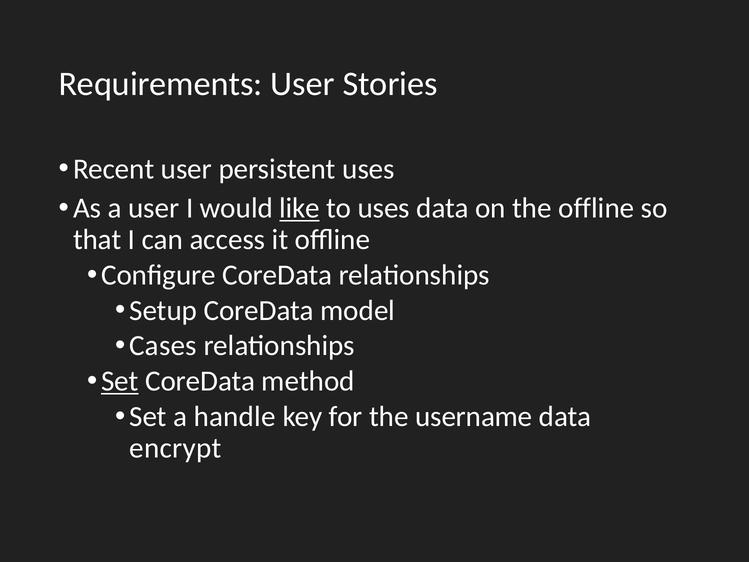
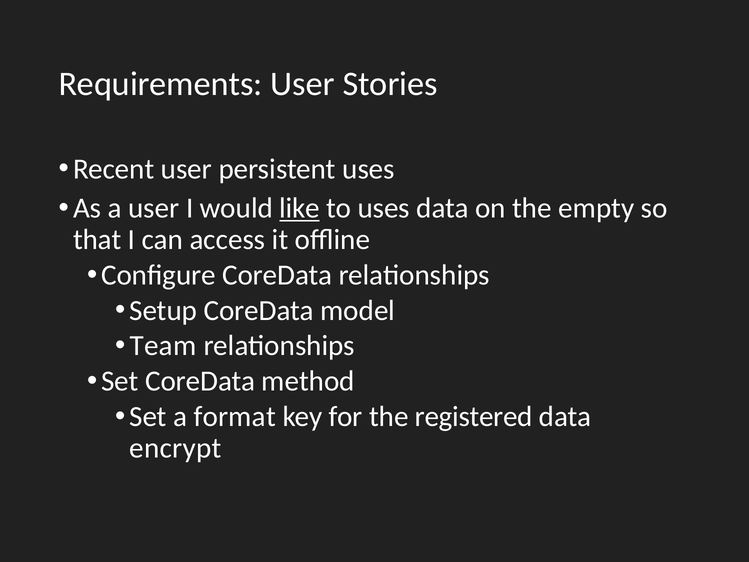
the offline: offline -> empty (596, 208)
Cases: Cases -> Team (163, 346)
Set underline: present -> none (120, 381)
handle: handle -> format (235, 416)
username: username -> registered (474, 416)
